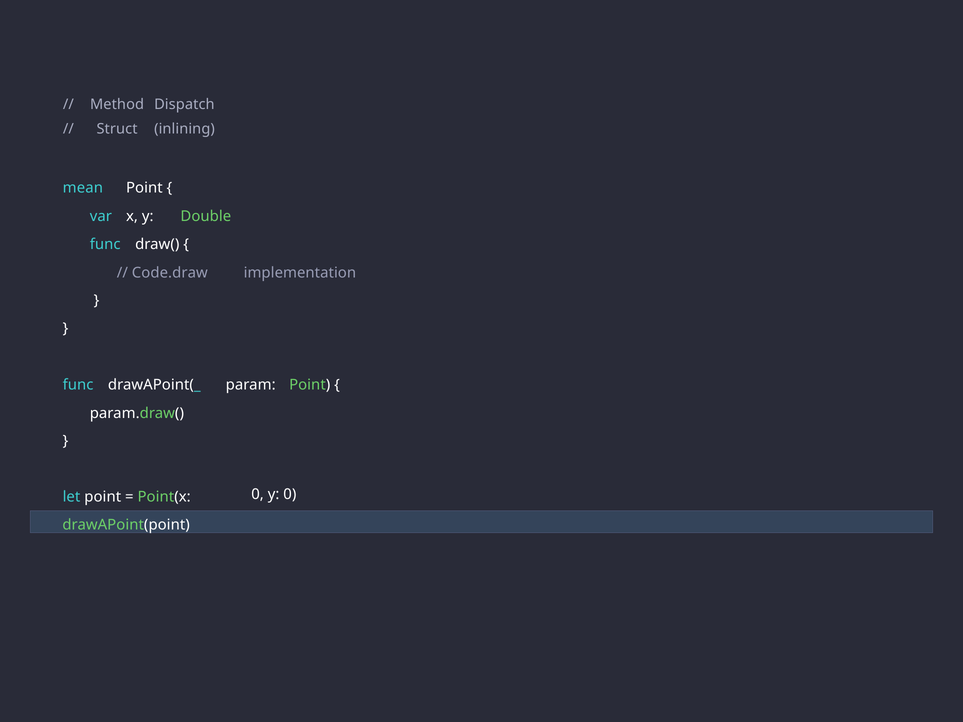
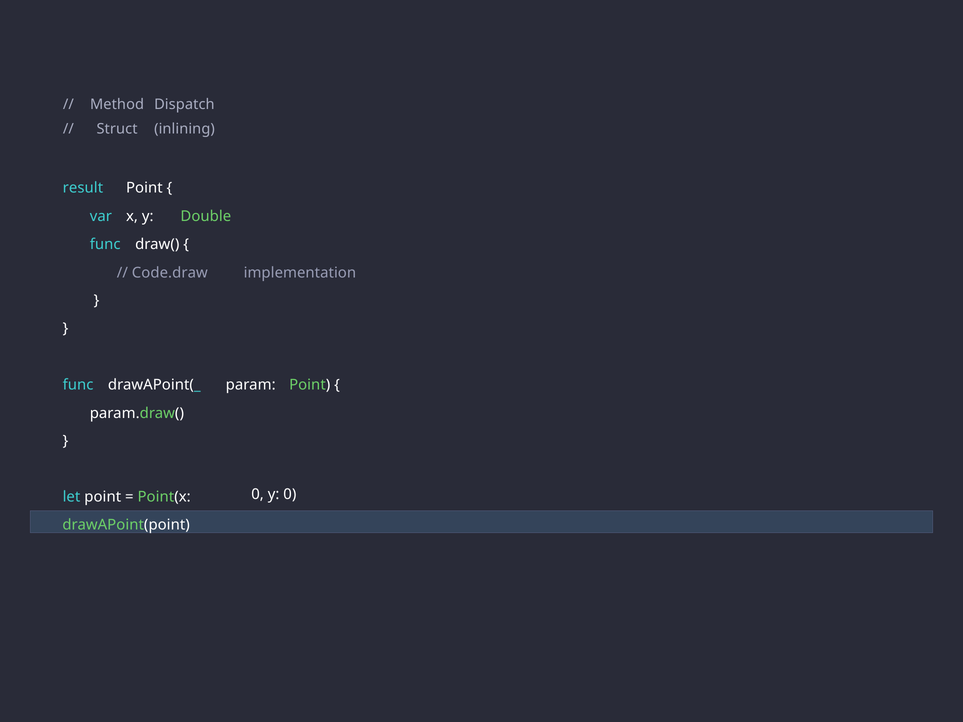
mean: mean -> result (83, 188)
